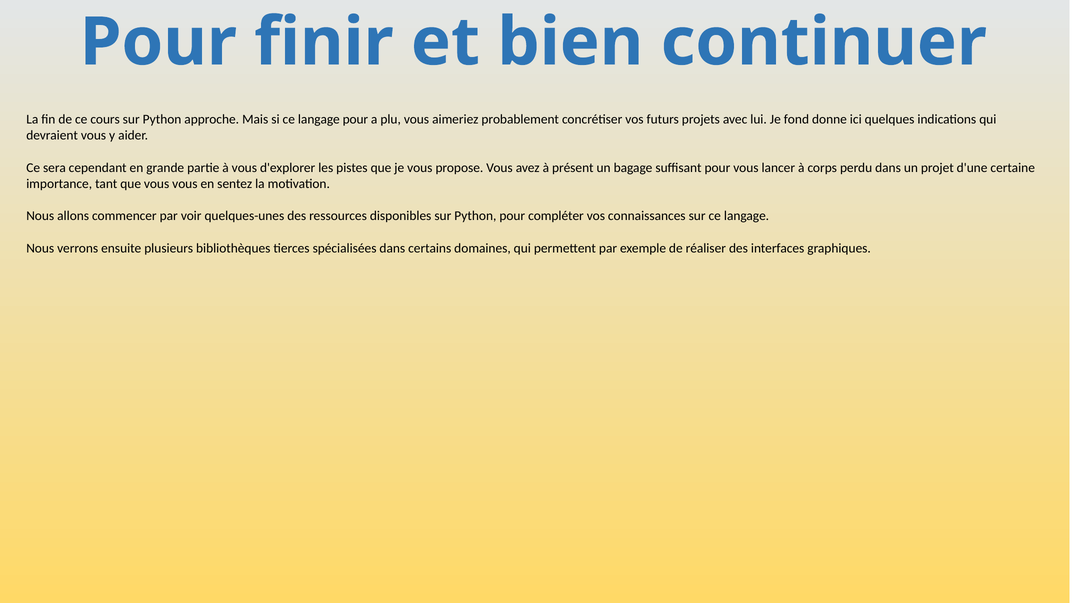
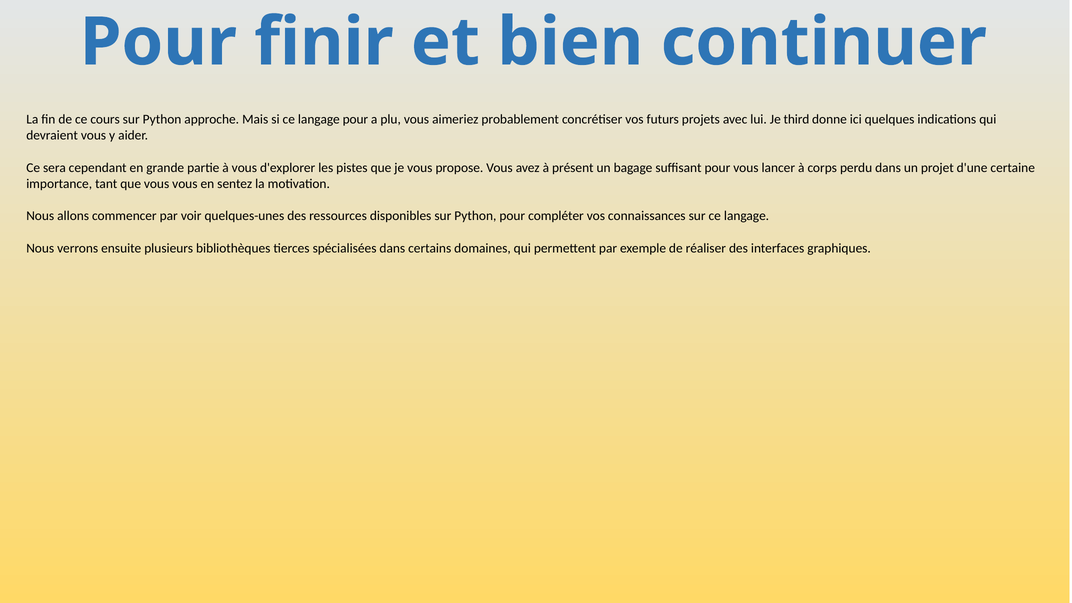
fond: fond -> third (796, 119)
